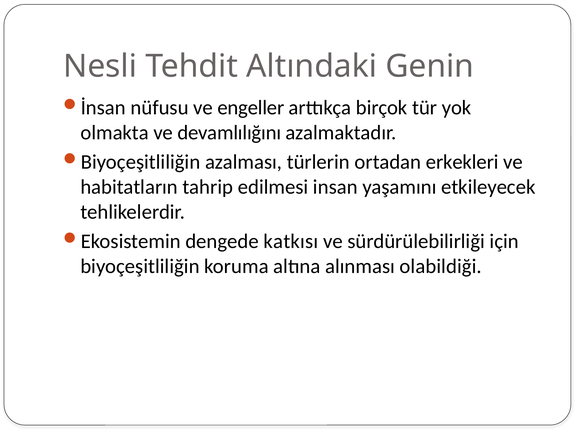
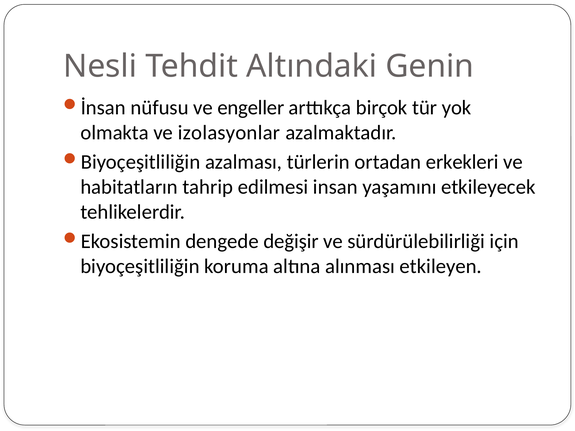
devamlılığını: devamlılığını -> izolasyonlar (229, 133)
katkısı: katkısı -> değişir (291, 242)
olabildiği: olabildiği -> etkileyen (441, 266)
